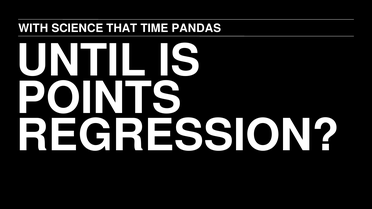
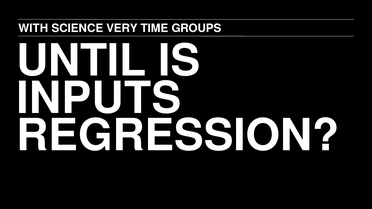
THAT: THAT -> VERY (122, 28)
PANDAS: PANDAS -> GROUPS (196, 28)
POINTS: POINTS -> INPUTS (99, 98)
